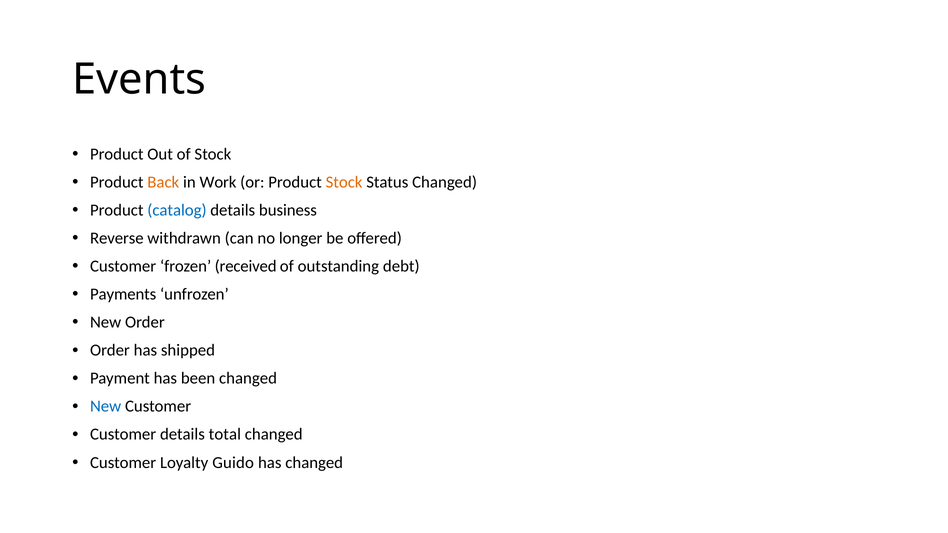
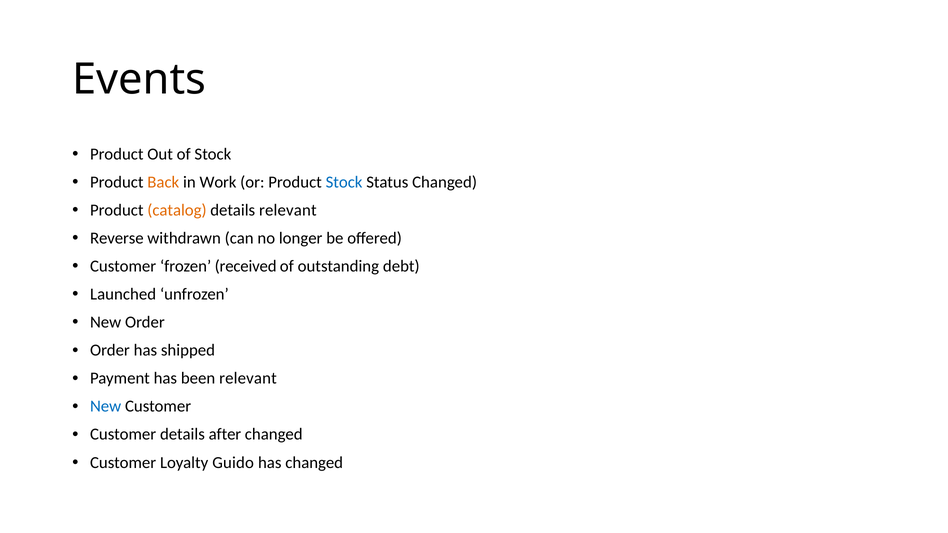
Stock colour: orange -> blue (344, 182)
catalog colour: blue -> orange (177, 210)
details business: business -> relevant (288, 210)
Payments: Payments -> Launched (123, 295)
been changed: changed -> relevant (248, 379)
total: total -> after (225, 435)
